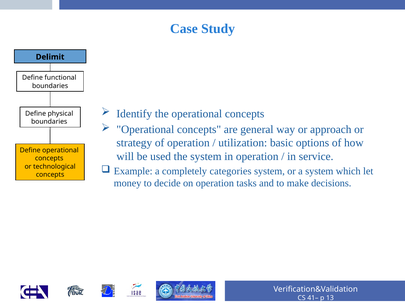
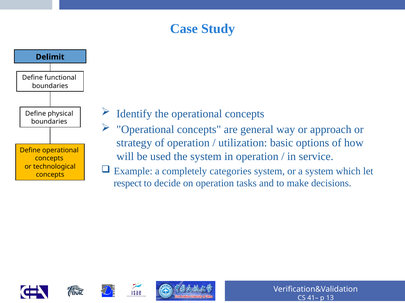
money: money -> respect (128, 184)
